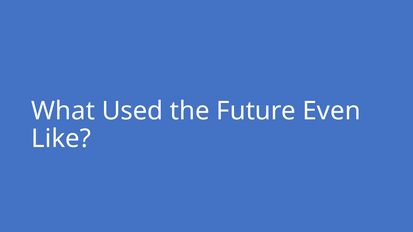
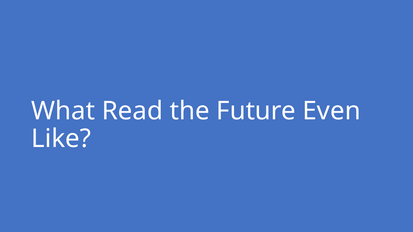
Used: Used -> Read (132, 111)
